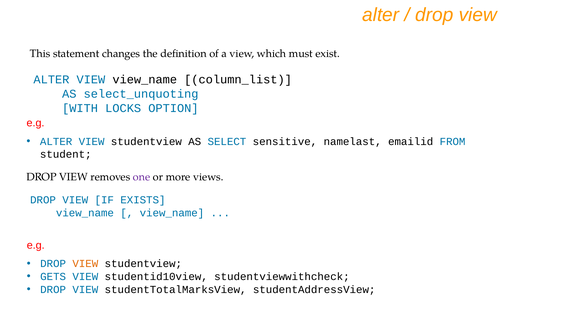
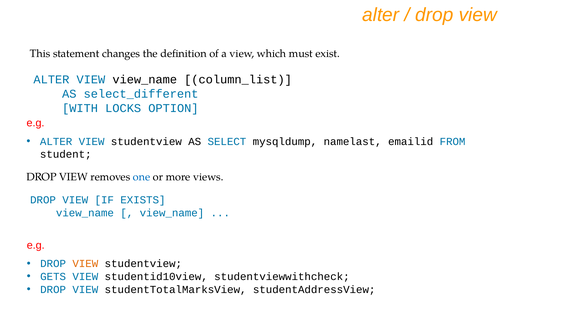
select_unquoting: select_unquoting -> select_different (141, 94)
sensitive: sensitive -> mysqldump (285, 142)
one colour: purple -> blue (142, 177)
